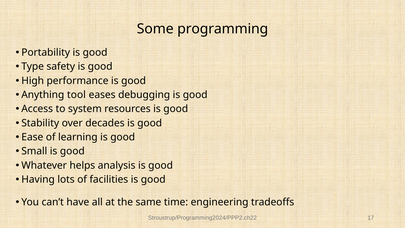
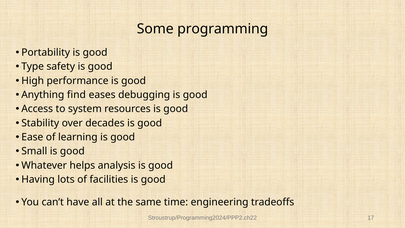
tool: tool -> find (76, 95)
